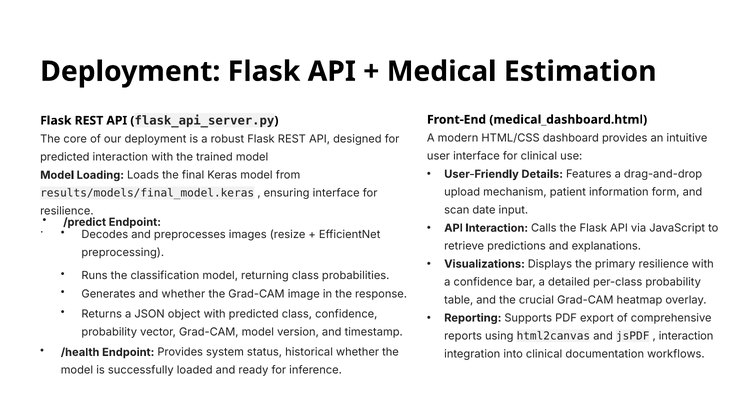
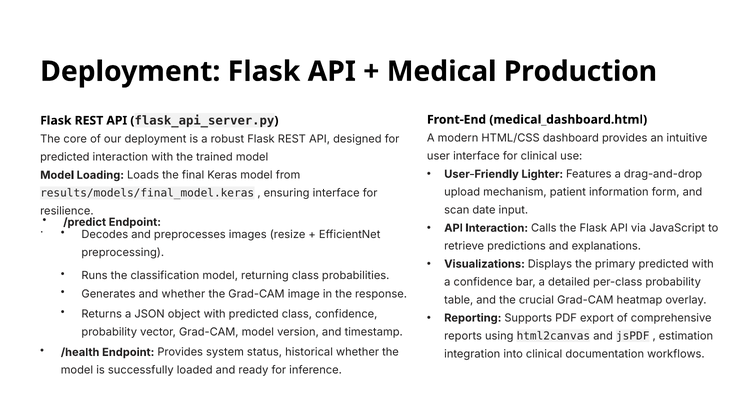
Estimation: Estimation -> Production (580, 72)
Details: Details -> Lighter (542, 174)
primary resilience: resilience -> predicted (664, 264)
interaction: interaction -> estimation (686, 336)
